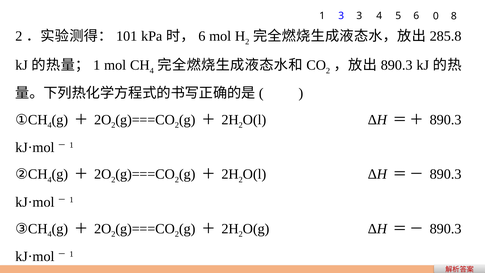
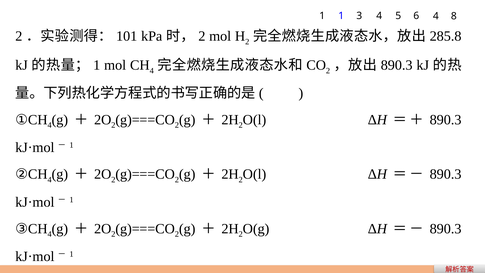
1 3: 3 -> 1 (341, 16)
6 0: 0 -> 4 (436, 16)
6: 6 -> 2 (202, 36)
